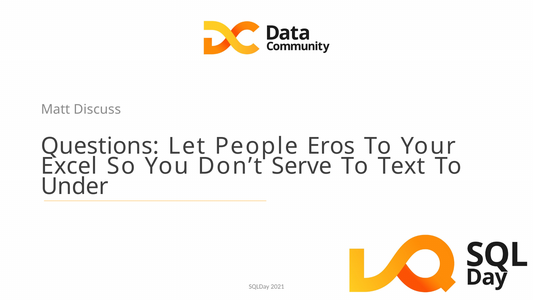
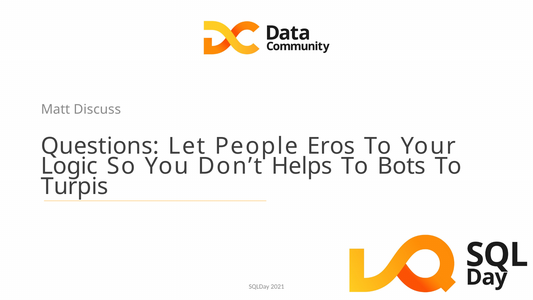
Excel: Excel -> Logic (69, 166)
Serve: Serve -> Helps (302, 166)
Text: Text -> Bots (402, 166)
Under: Under -> Turpis (75, 186)
